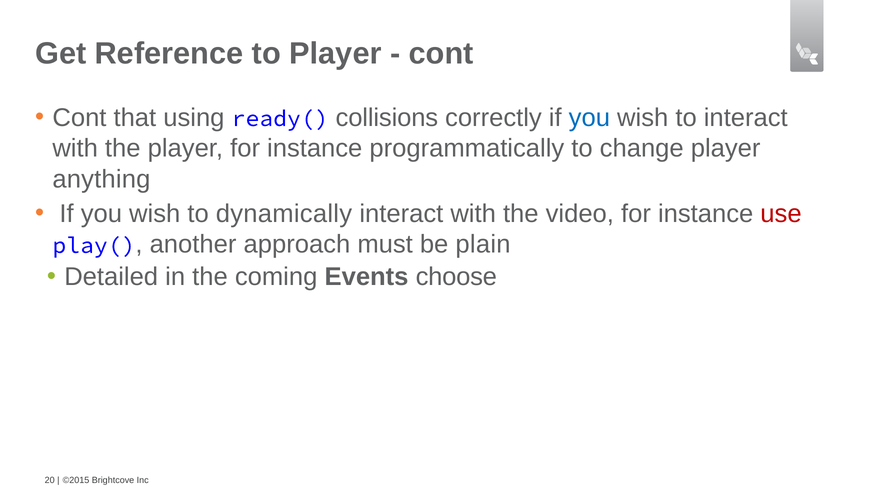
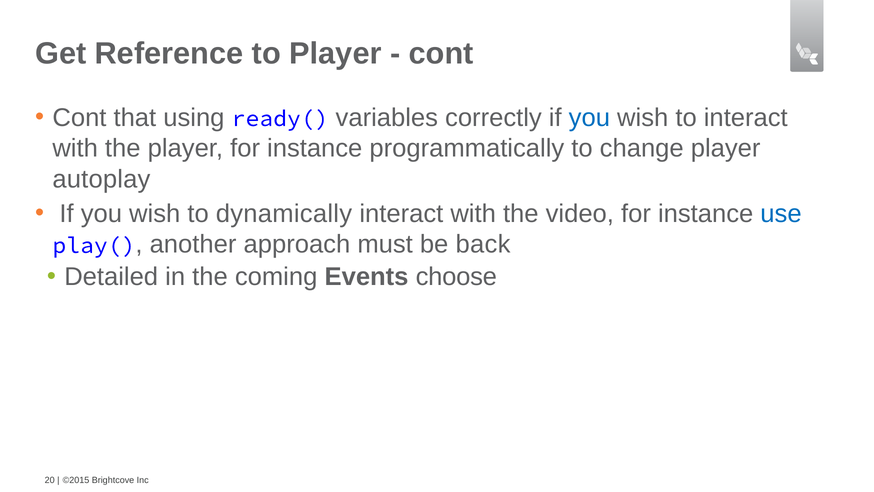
collisions: collisions -> variables (387, 117)
anything: anything -> autoplay (101, 179)
use colour: red -> blue (781, 214)
plain: plain -> back (483, 244)
